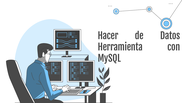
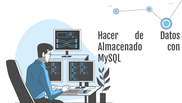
Herramienta: Herramienta -> Almacenado (120, 47)
